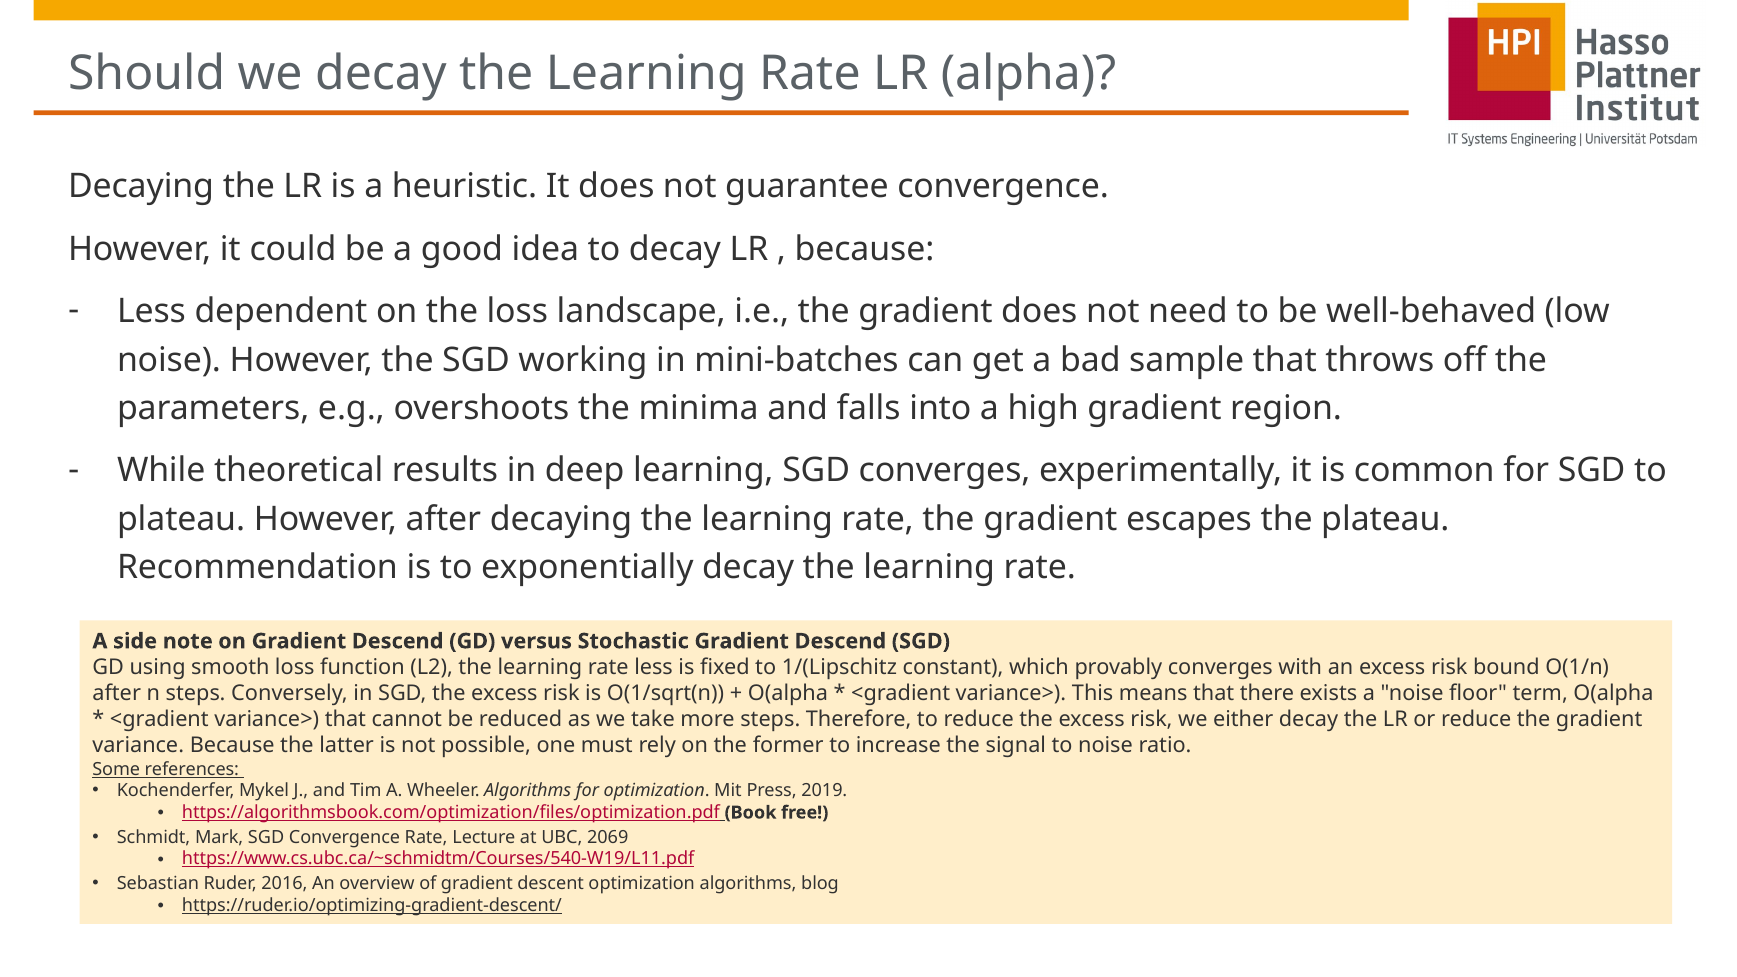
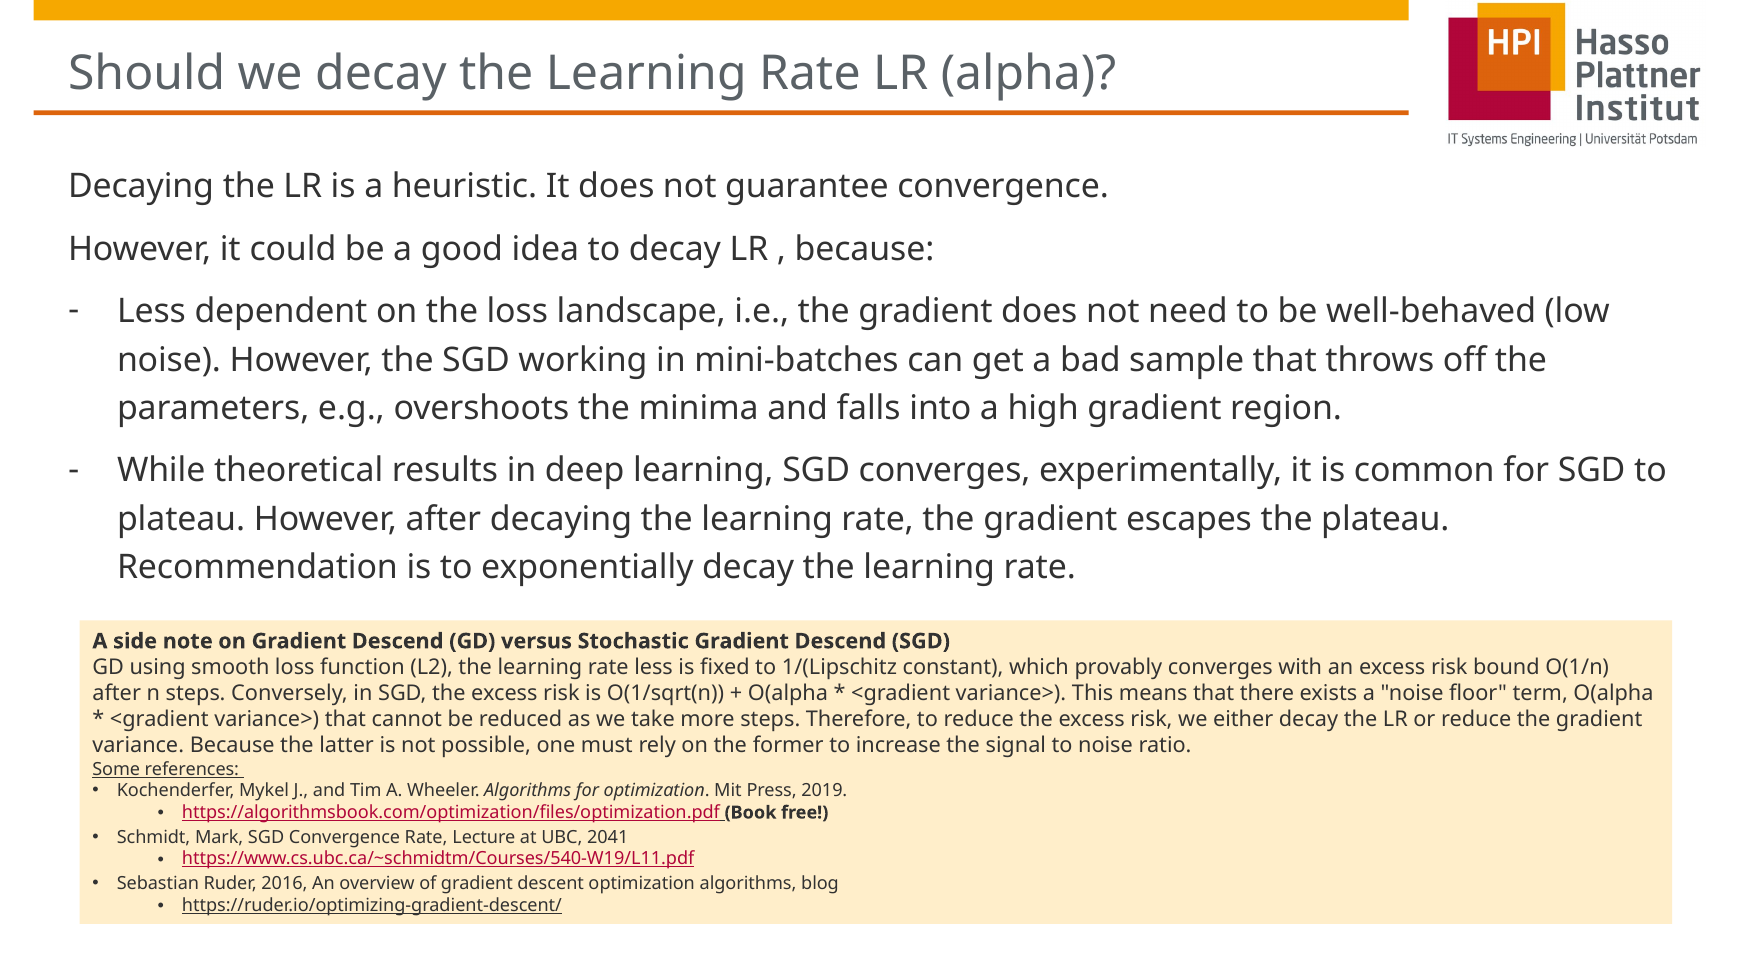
2069: 2069 -> 2041 (608, 837)
